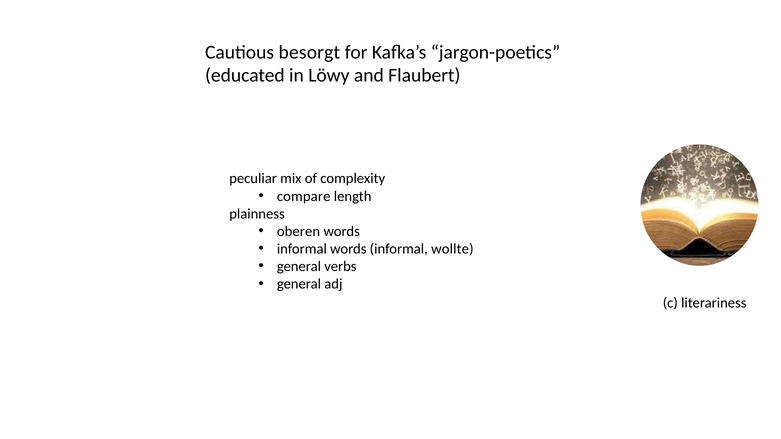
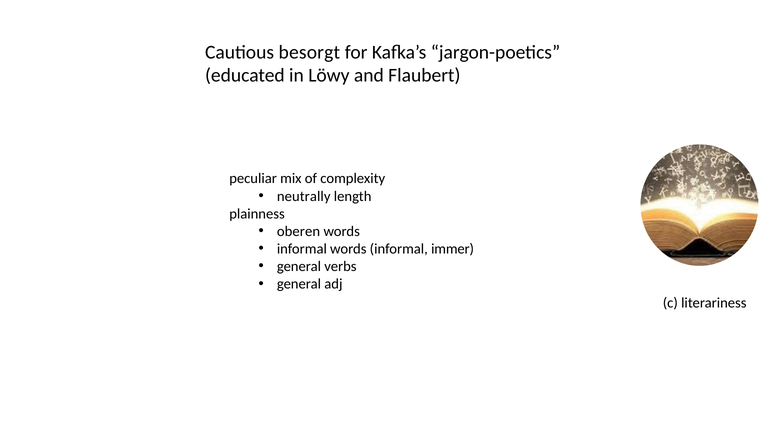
compare: compare -> neutrally (304, 196)
wollte: wollte -> immer (453, 249)
